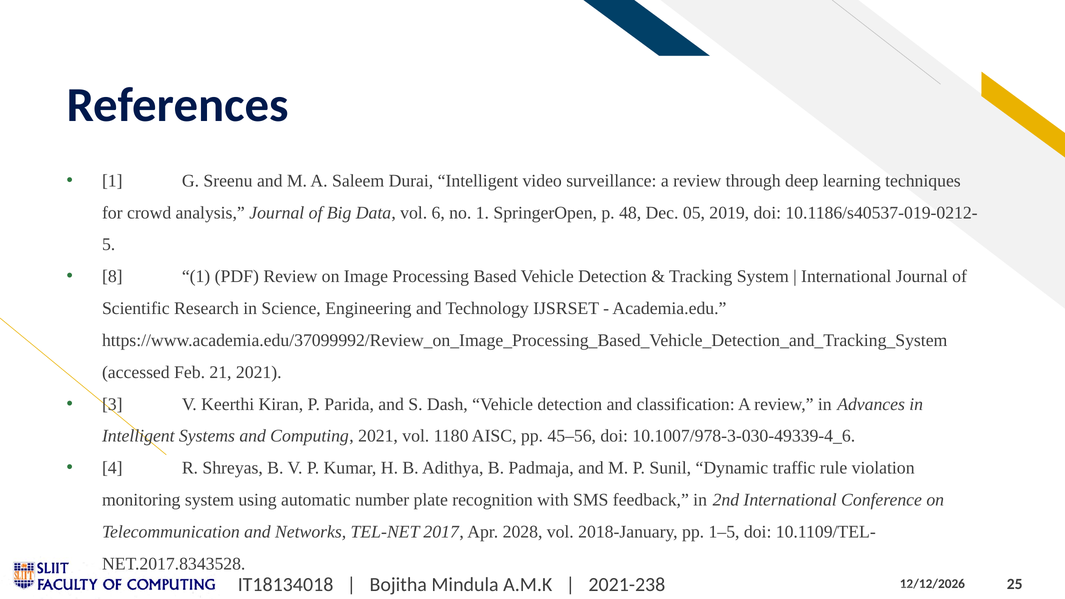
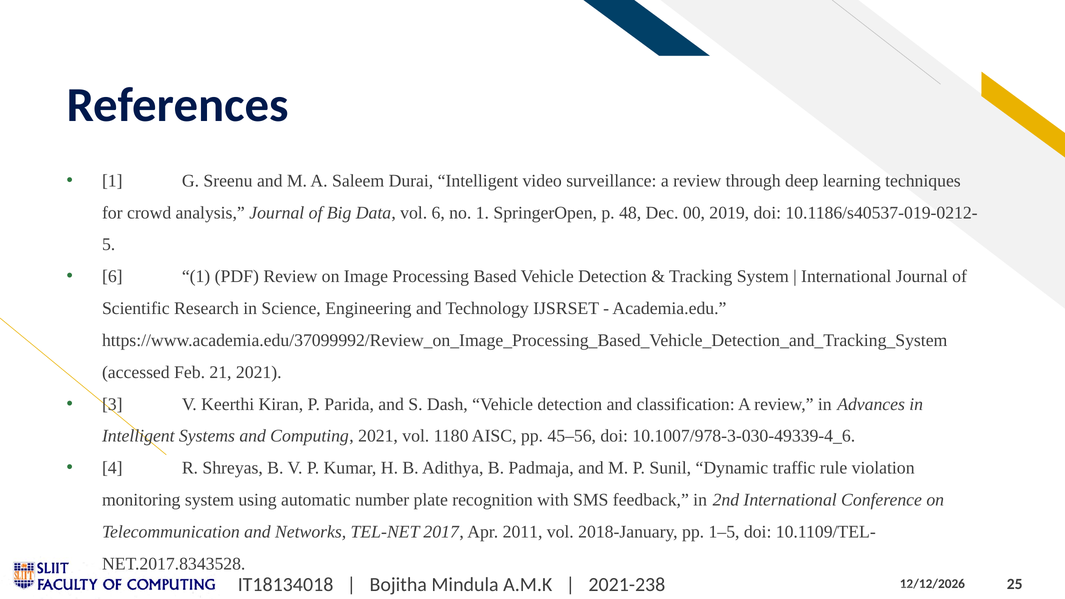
05: 05 -> 00 (694, 213)
8: 8 -> 6 (112, 277)
2028: 2028 -> 2011 (523, 532)
